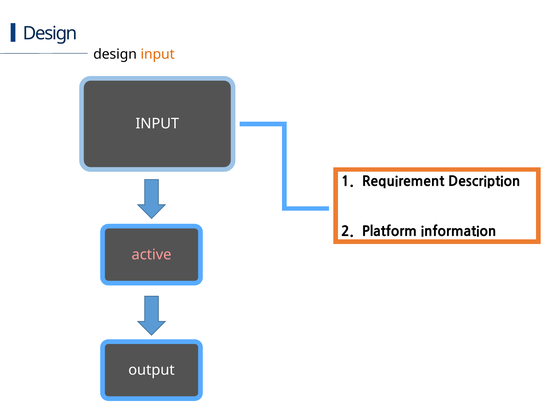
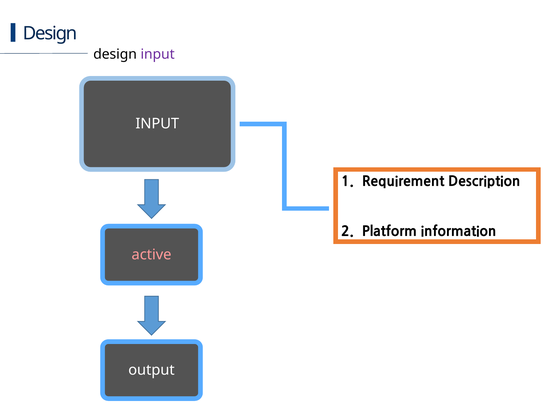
input colour: orange -> purple (158, 54)
